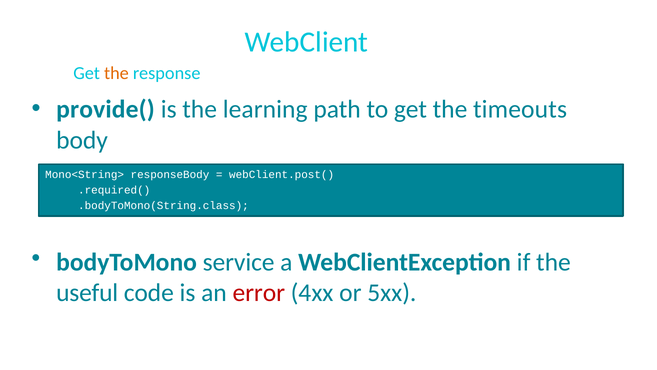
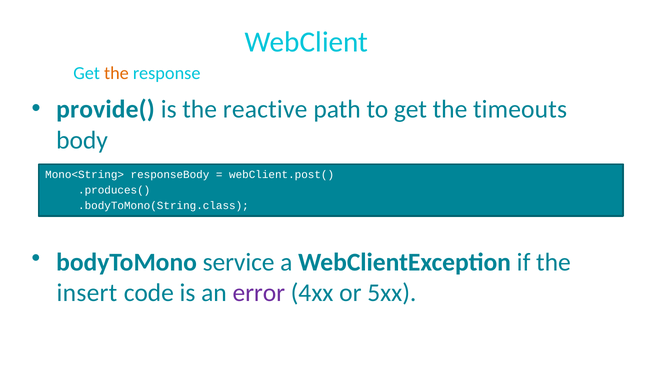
learning: learning -> reactive (265, 109)
.required(: .required( -> .produces( (114, 190)
useful: useful -> insert (87, 293)
error colour: red -> purple (259, 293)
